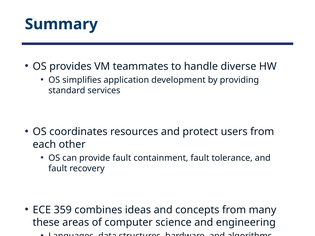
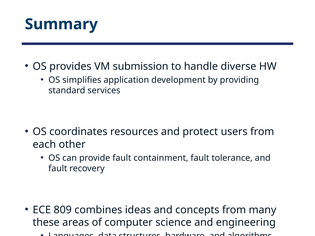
teammates: teammates -> submission (141, 66)
359: 359 -> 809 (63, 210)
